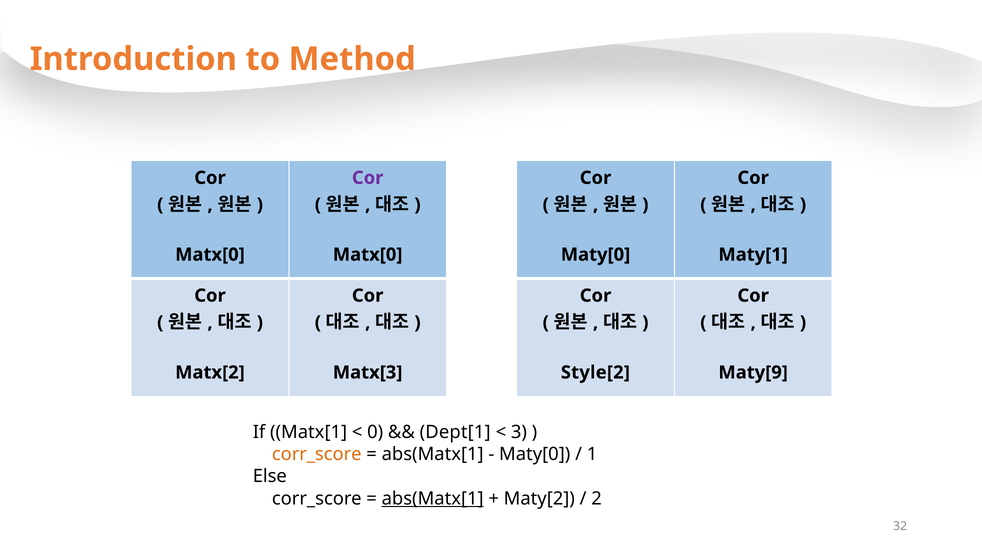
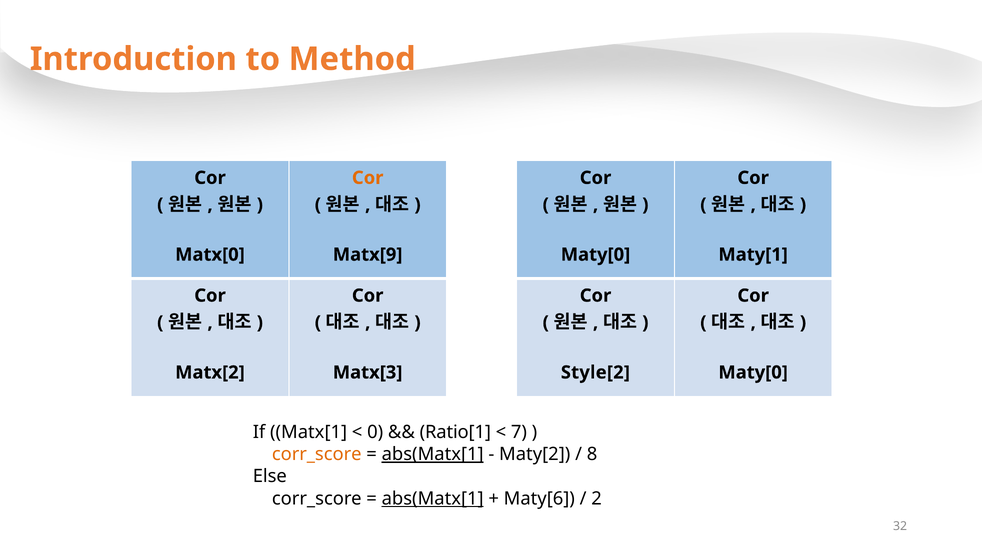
Cor colour: purple -> orange (368, 178)
Matx[0: Matx[0 -> Matx[9 (368, 255)
Maty[9: Maty[9 -> Maty[0 (753, 373)
Dept[1: Dept[1 -> Ratio[1 (455, 433)
3: 3 -> 7 (519, 433)
abs(Matx[1 underline: none -> present (433, 455)
Maty[0: Maty[0 -> Maty[2 (535, 455)
1: 1 -> 8 (592, 455)
Maty[2: Maty[2 -> Maty[6 (539, 499)
